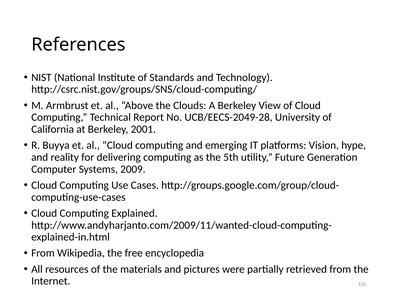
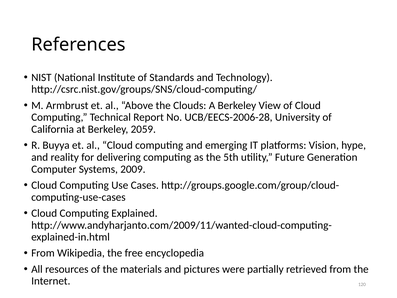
UCB/EECS-2049-28: UCB/EECS-2049-28 -> UCB/EECS-2006-28 (229, 117)
2001: 2001 -> 2059 (143, 129)
